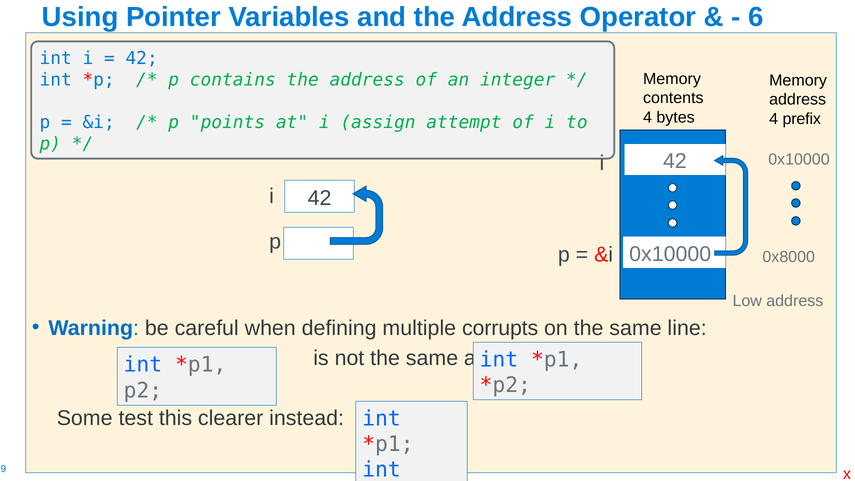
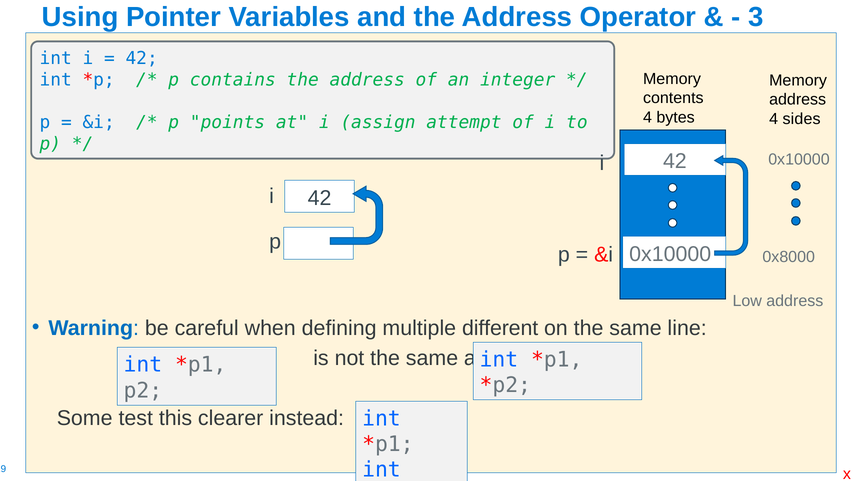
6: 6 -> 3 (756, 17)
prefix: prefix -> sides (802, 119)
corrupts: corrupts -> different (500, 328)
